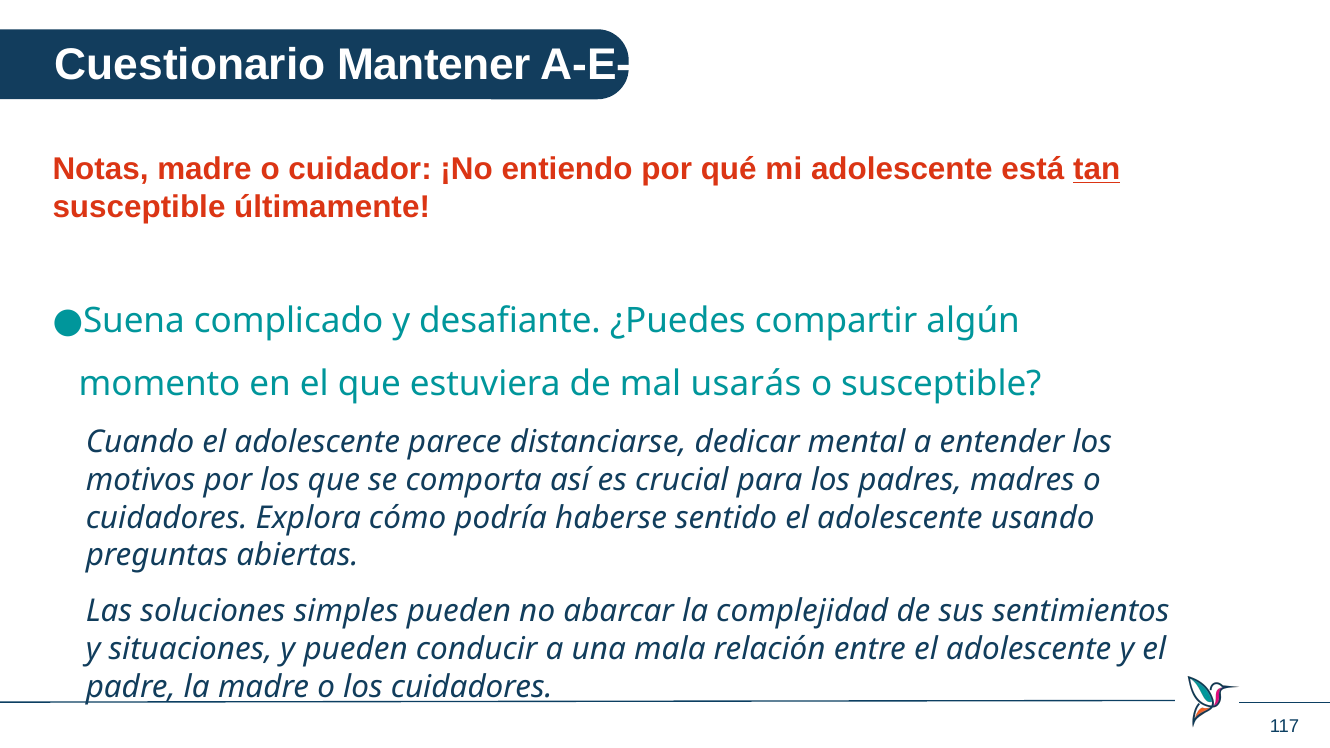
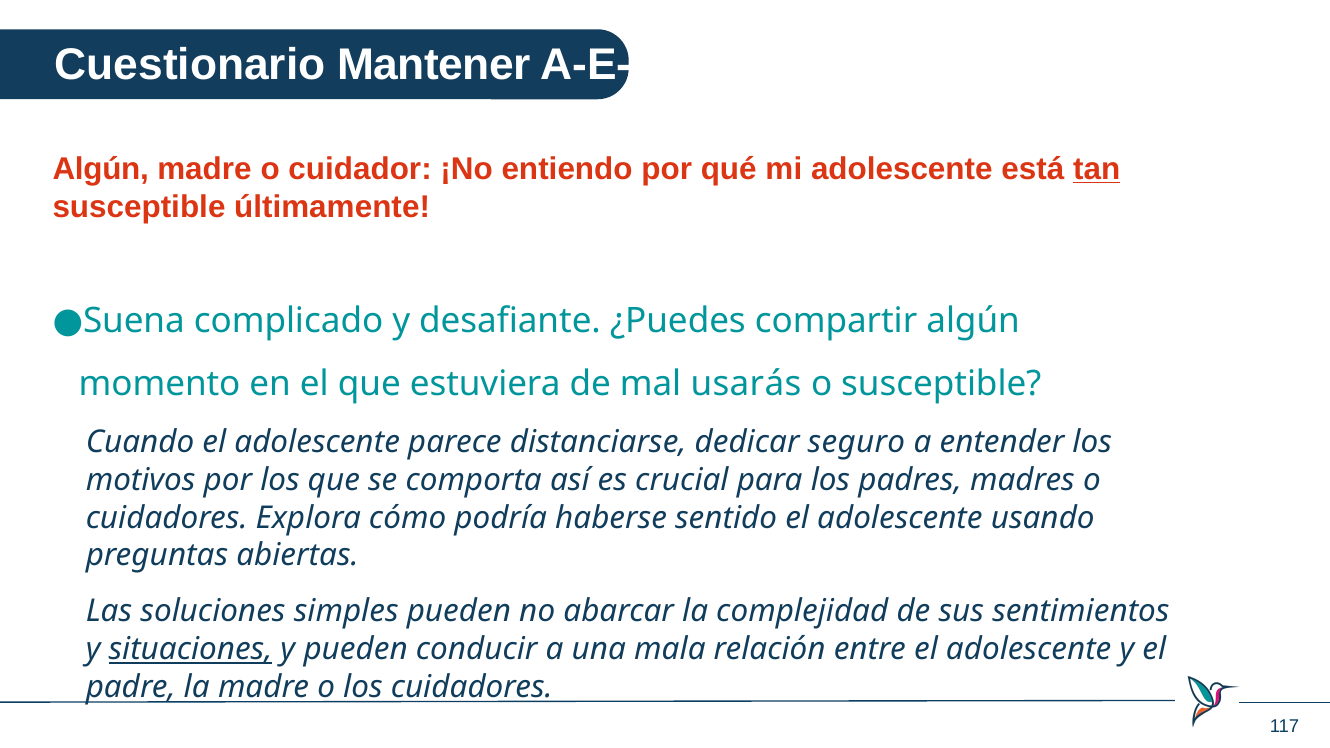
Notas: Notas -> Algún (101, 169)
mental: mental -> seguro (856, 442)
situaciones underline: none -> present (190, 649)
